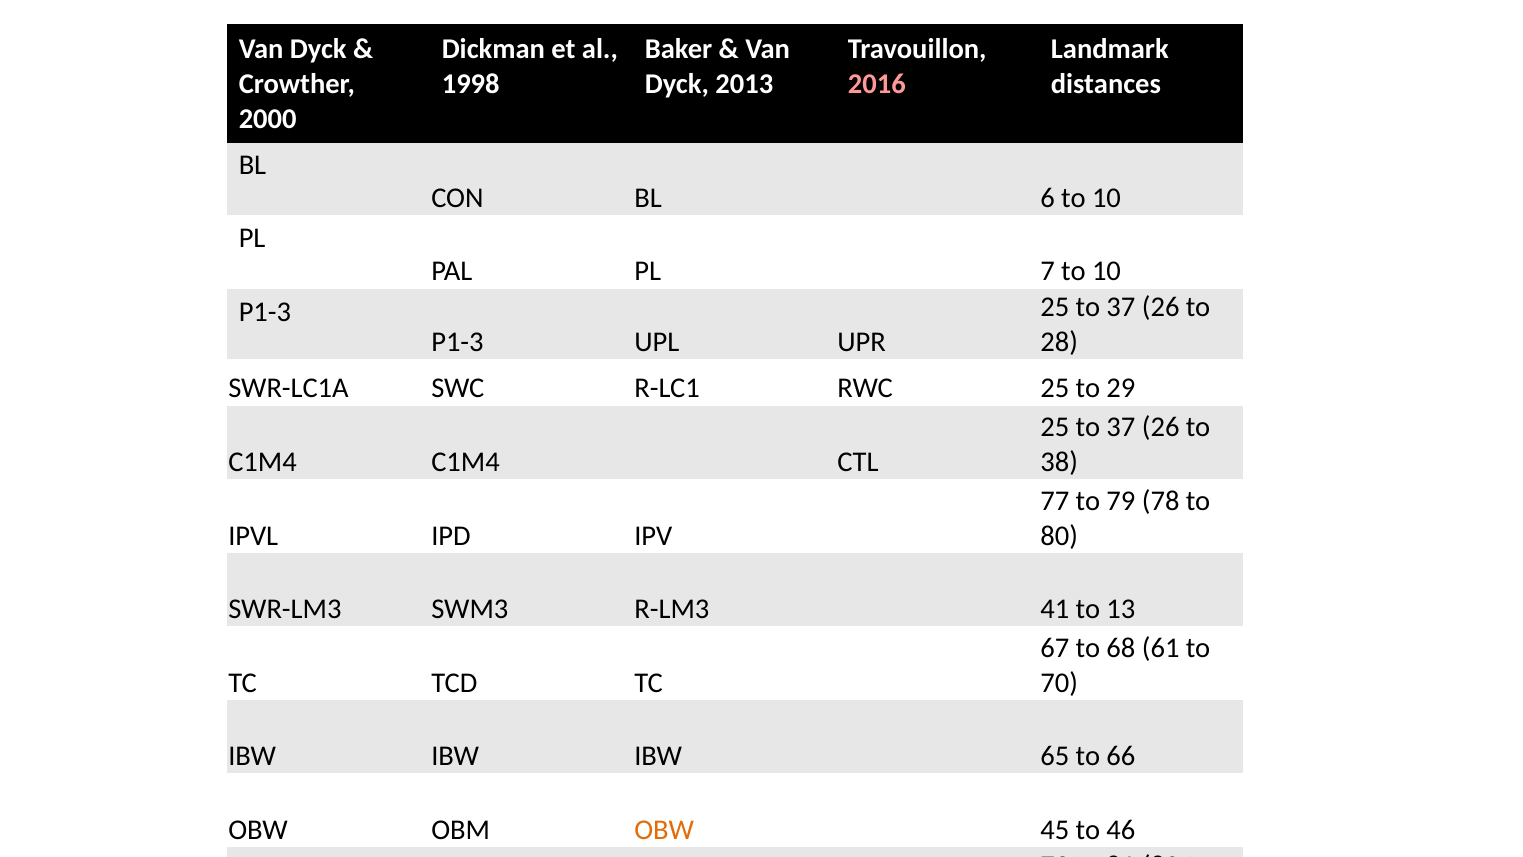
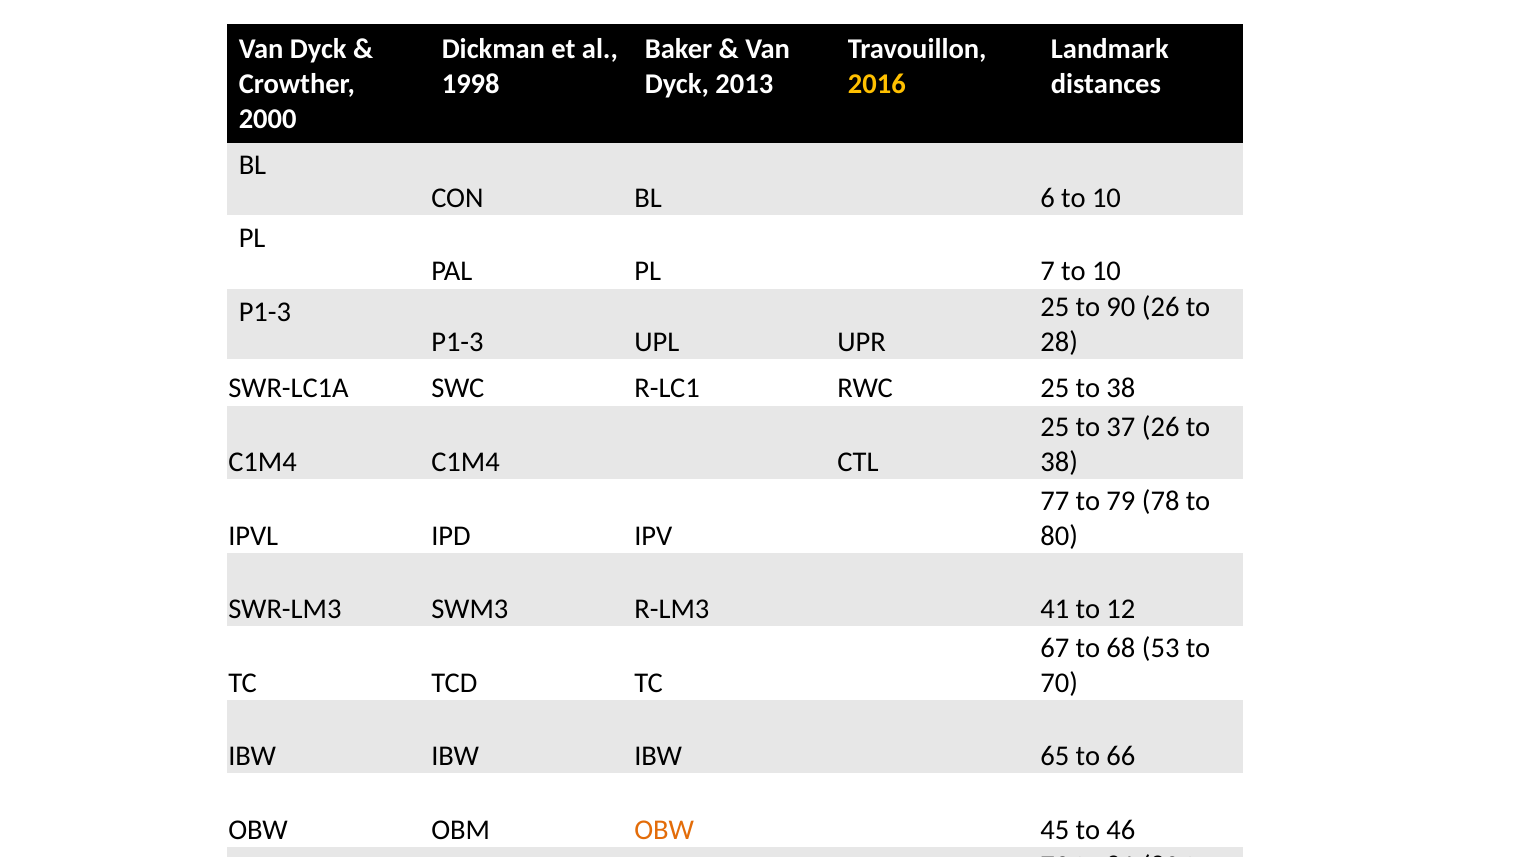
2016 colour: pink -> yellow (877, 84)
37: 37 -> 90 (1121, 307)
25 to 29: 29 -> 38 (1121, 388)
41 to 13: 13 -> 12 (1121, 609)
68 61: 61 -> 53 (1161, 648)
